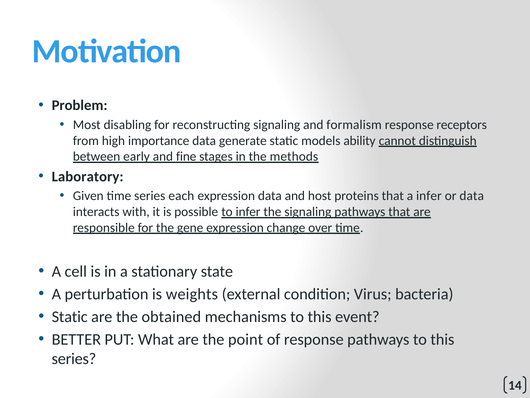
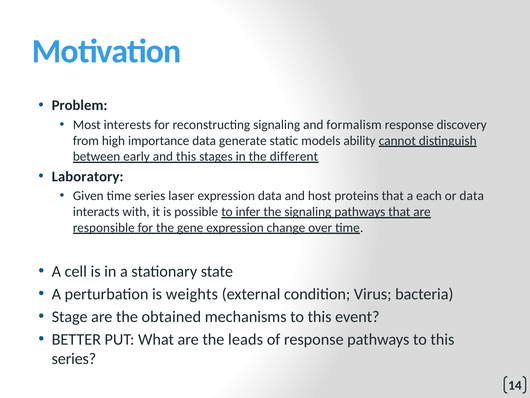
disabling: disabling -> interests (127, 125)
receptors: receptors -> discovery (462, 125)
and fine: fine -> this (186, 156)
methods: methods -> different (294, 156)
each: each -> laser (181, 196)
a infer: infer -> each (429, 196)
Static: Static -> Stage (70, 316)
point: point -> leads (246, 339)
